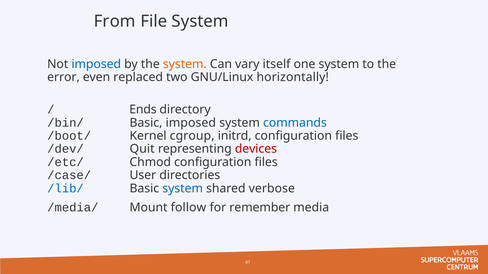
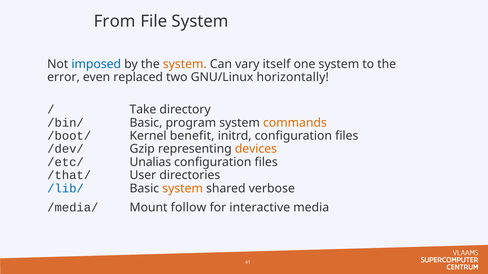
Ends: Ends -> Take (143, 110)
Basic imposed: imposed -> program (191, 123)
commands colour: blue -> orange (295, 123)
cgroup: cgroup -> benefit (192, 136)
Quit: Quit -> Gzip (142, 149)
devices colour: red -> orange (256, 149)
Chmod: Chmod -> Unalias (150, 162)
/case/: /case/ -> /that/ (69, 176)
system colour: blue -> orange (183, 189)
remember: remember -> interactive (260, 208)
